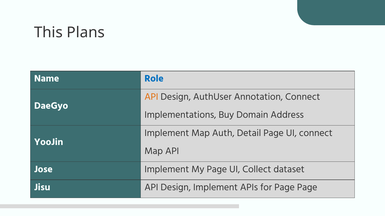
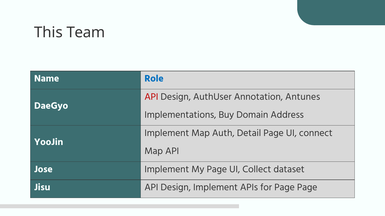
Plans: Plans -> Team (86, 33)
API colour: orange -> red (151, 97)
Annotation Connect: Connect -> Antunes (303, 97)
